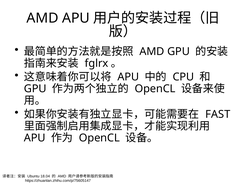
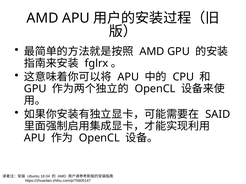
FAST: FAST -> SAID (218, 115)
